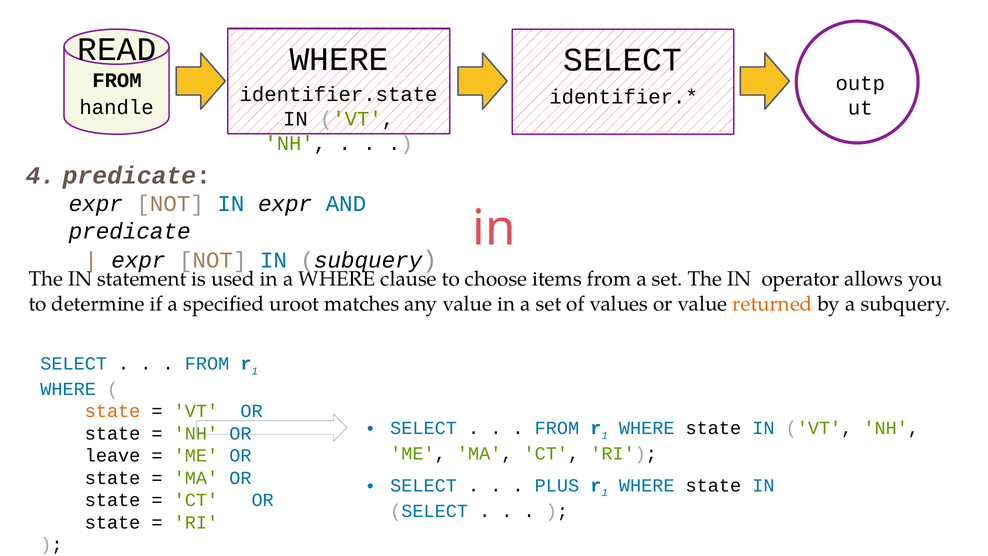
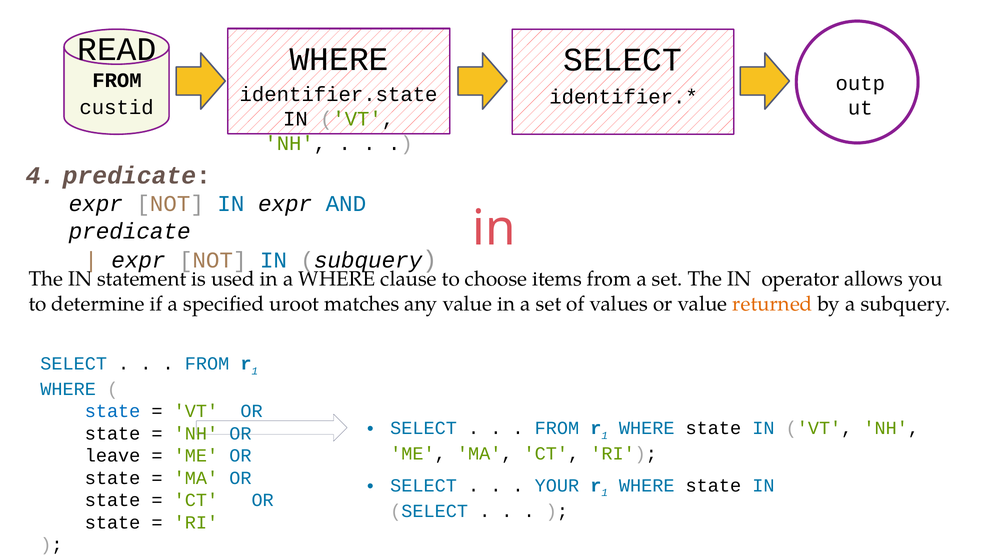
handle: handle -> custid (117, 108)
state colour: orange -> blue (113, 411)
PLUS: PLUS -> YOUR (557, 485)
